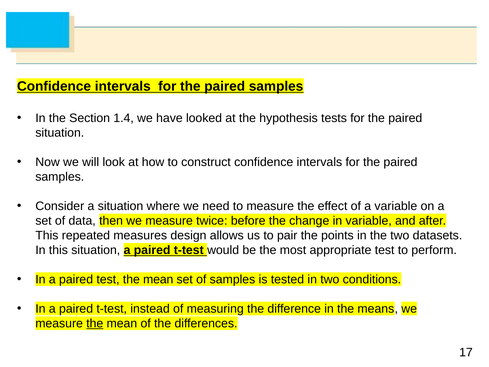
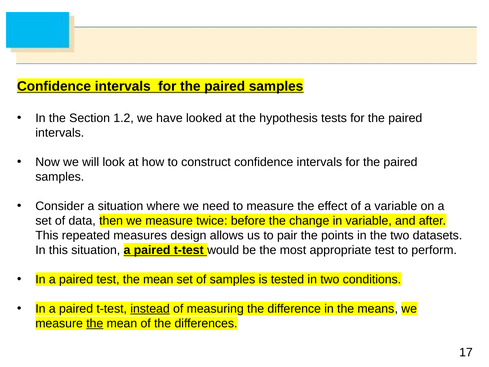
1.4: 1.4 -> 1.2 (124, 118)
situation: situation -> intervals (60, 133)
instead underline: none -> present (150, 309)
